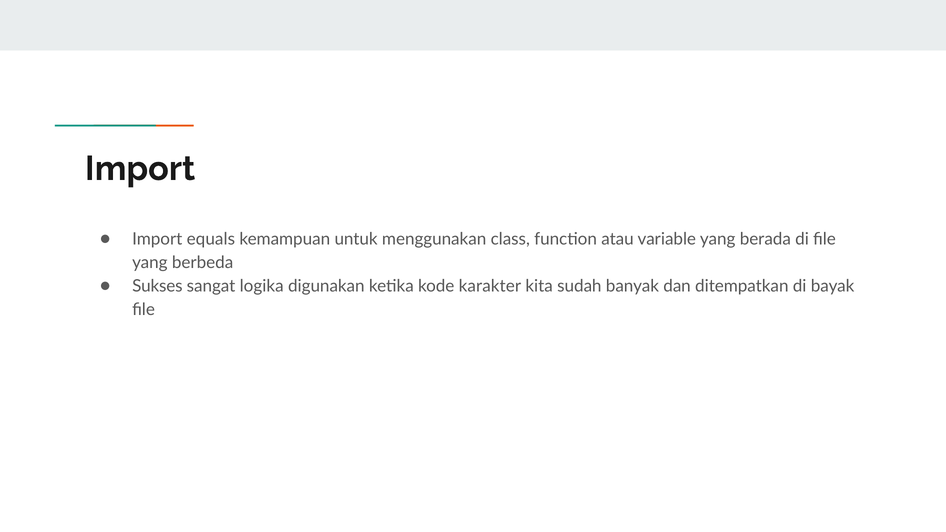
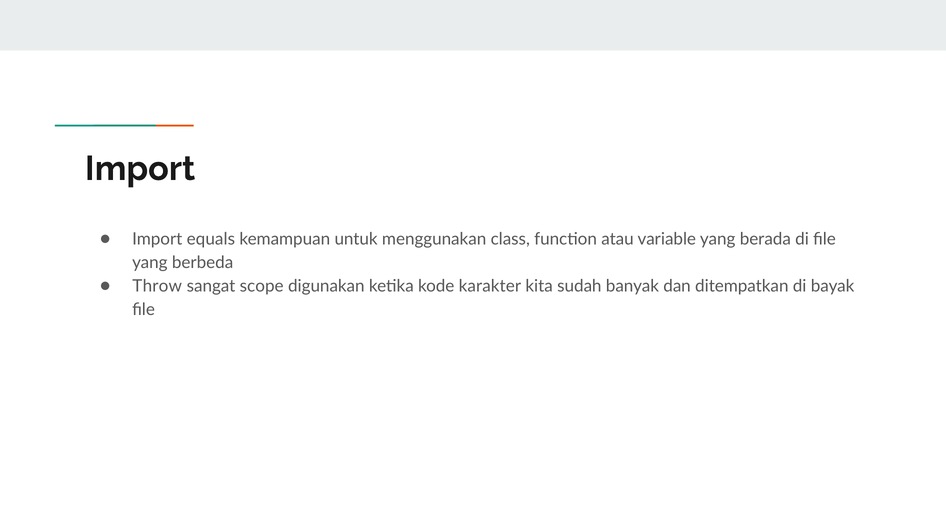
Sukses: Sukses -> Throw (157, 286)
logika: logika -> scope (262, 286)
